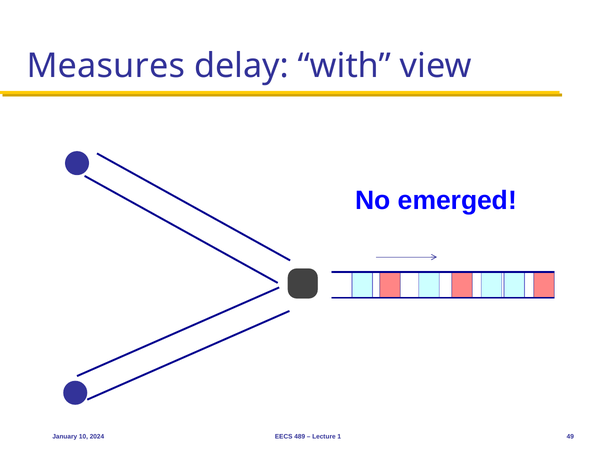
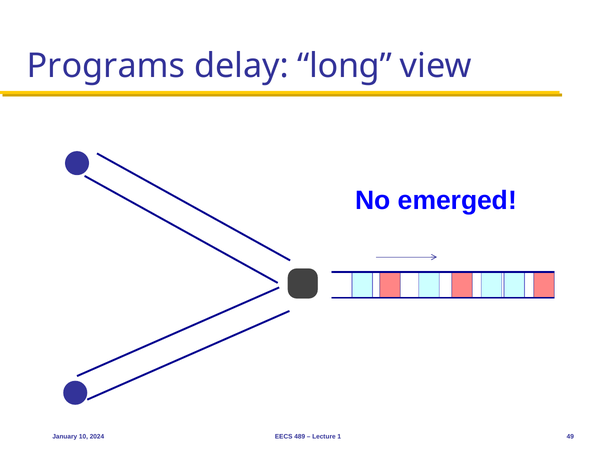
Measures: Measures -> Programs (106, 66)
with: with -> long (345, 66)
